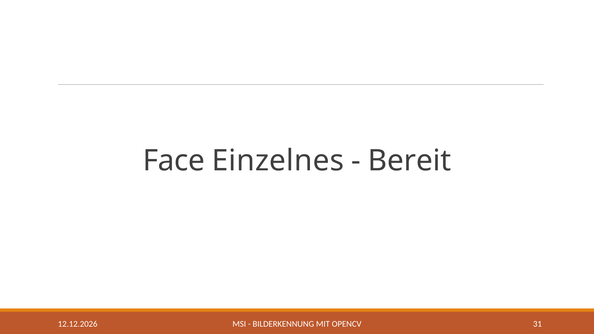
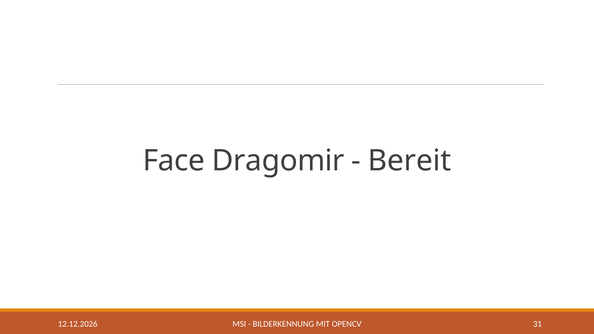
Einzelnes: Einzelnes -> Dragomir (278, 161)
